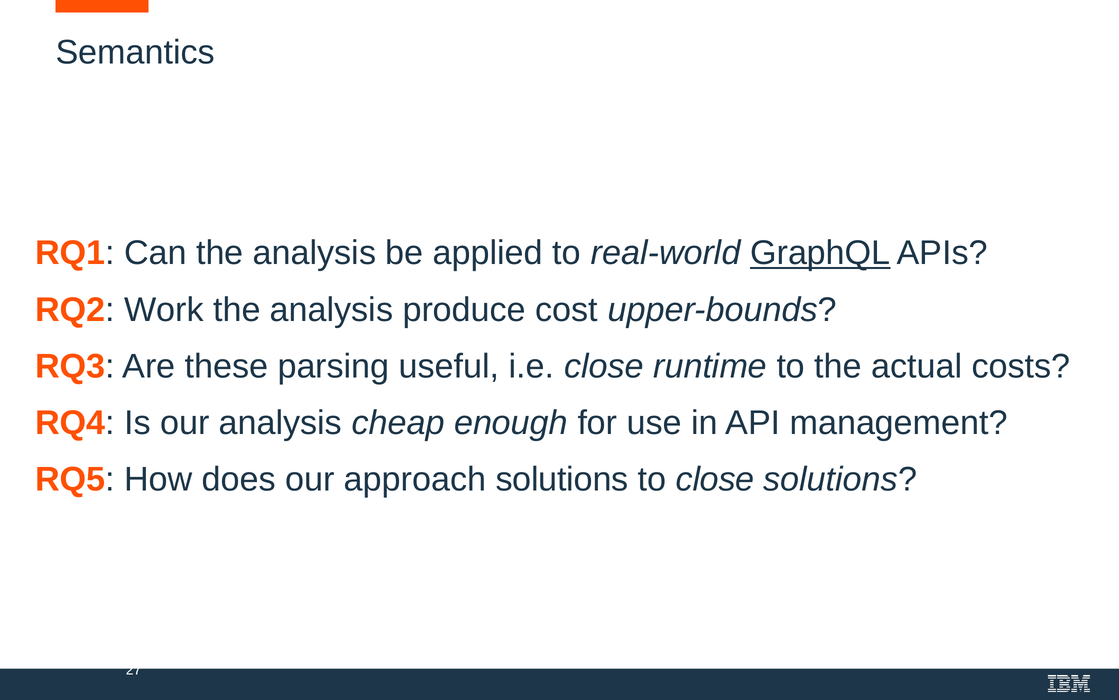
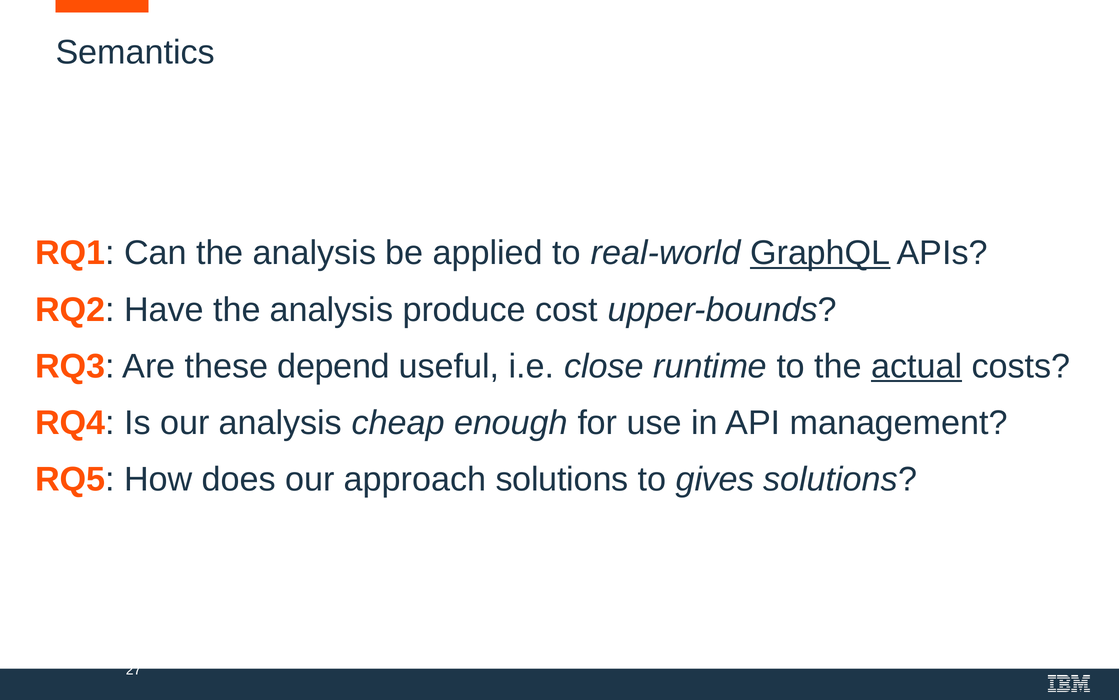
Work: Work -> Have (164, 309)
parsing: parsing -> depend (334, 366)
actual underline: none -> present (917, 366)
to close: close -> gives (715, 479)
